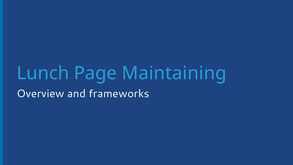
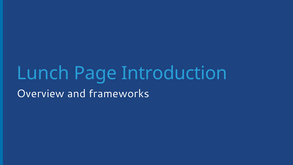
Maintaining: Maintaining -> Introduction (174, 73)
